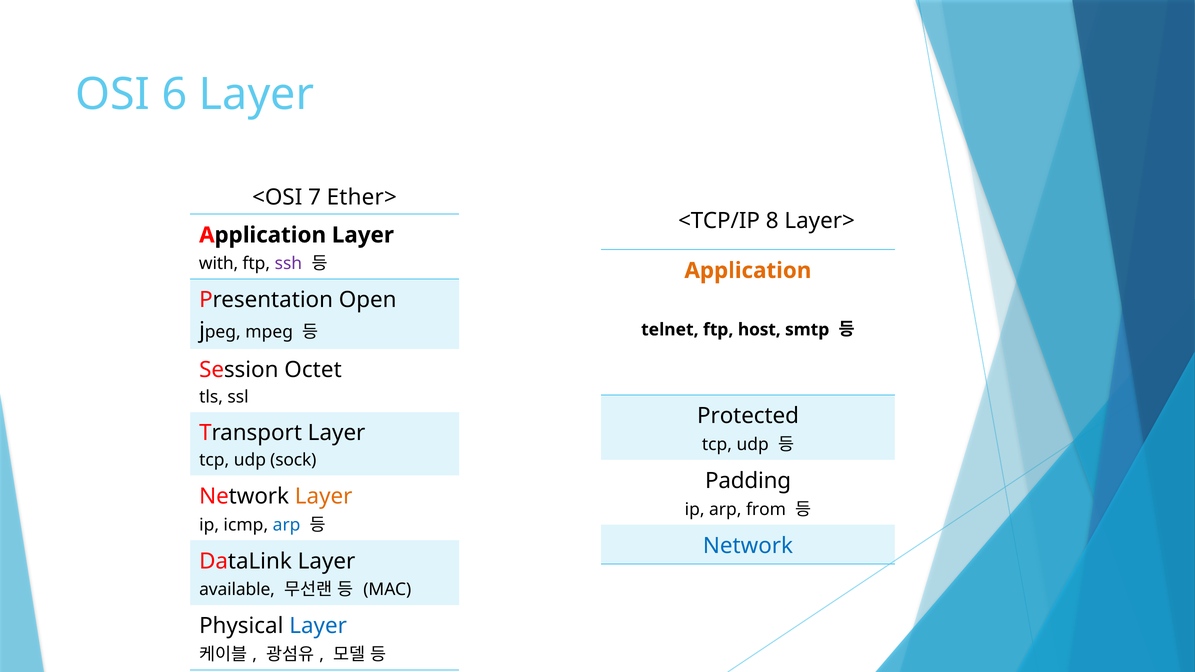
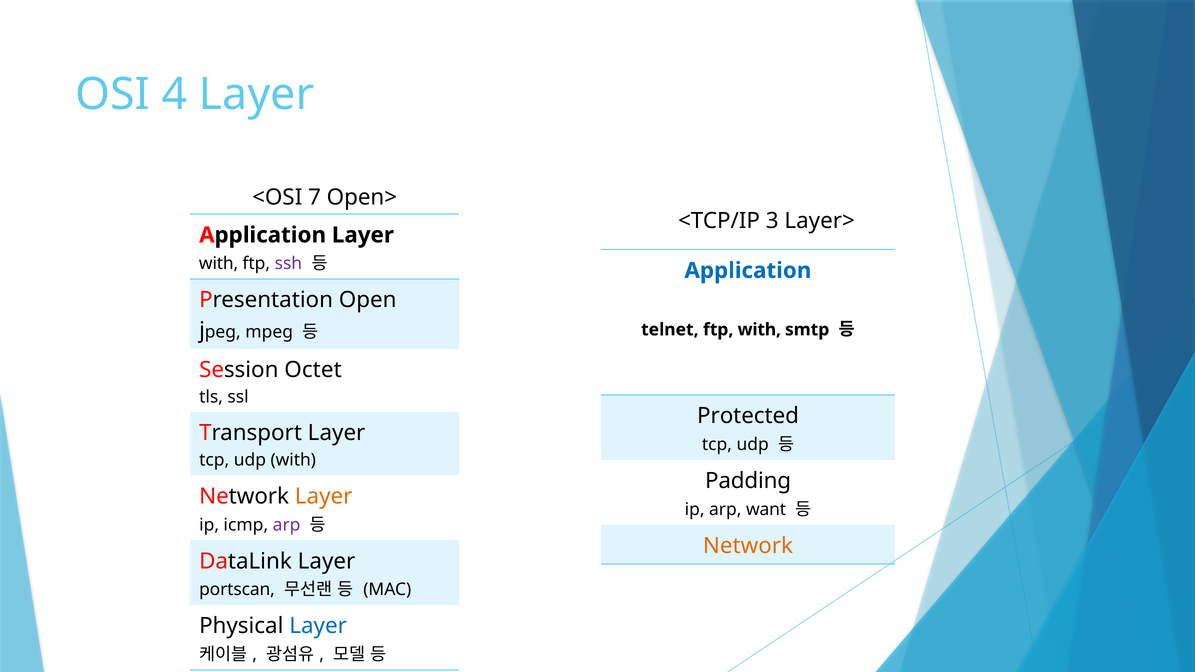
6: 6 -> 4 (174, 94)
Ether>: Ether> -> Open> (362, 197)
8: 8 -> 3 (772, 221)
Application colour: orange -> blue (748, 271)
ftp host: host -> with (759, 330)
udp sock: sock -> with (293, 460)
from: from -> want (766, 509)
arp colour: blue -> purple (287, 525)
Network colour: blue -> orange (748, 546)
available: available -> portscan (237, 590)
